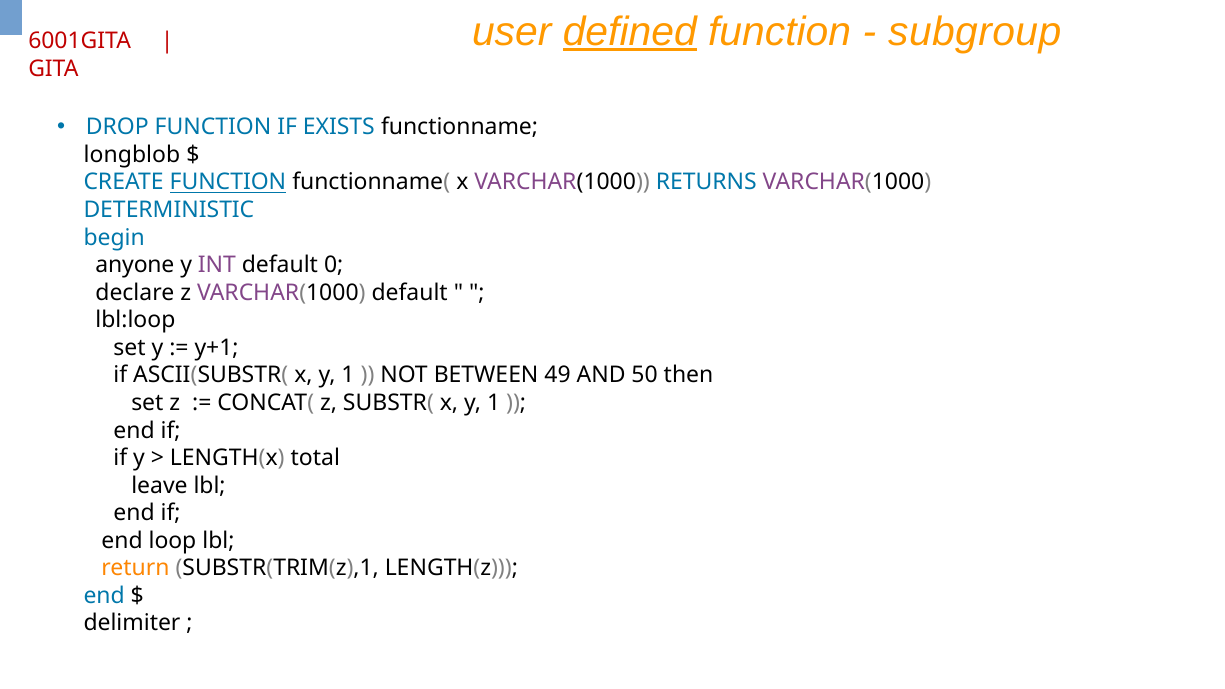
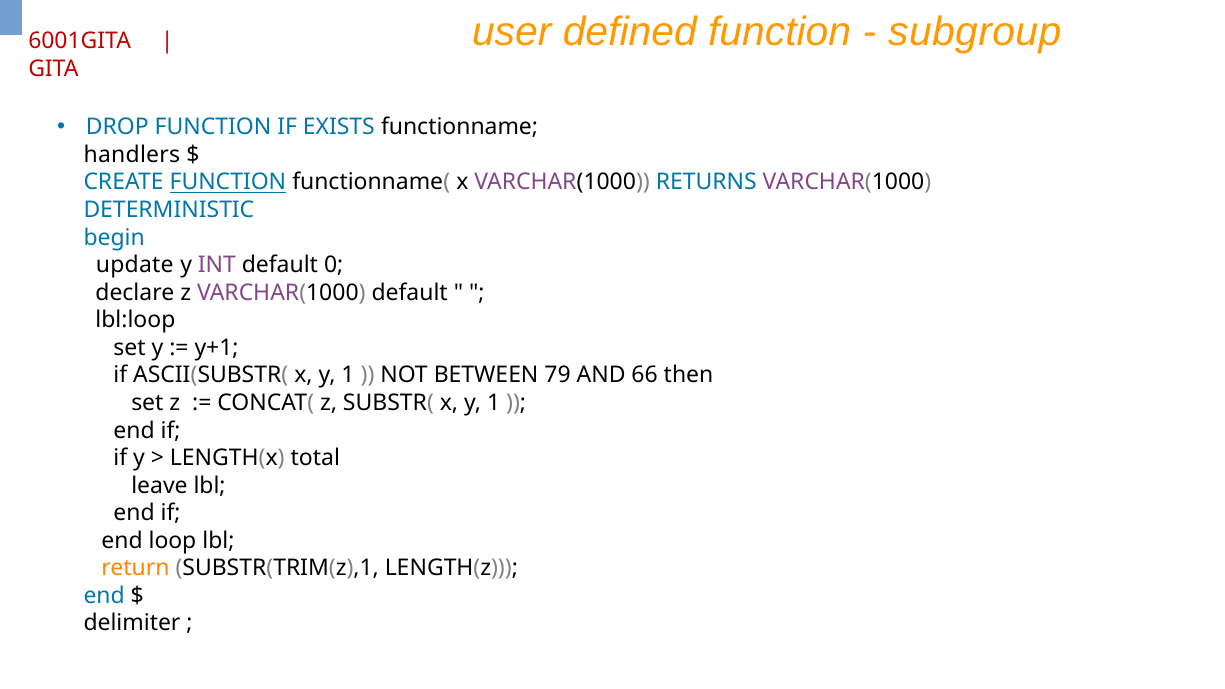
defined underline: present -> none (630, 32)
longblob: longblob -> handlers (132, 155)
anyone: anyone -> update (135, 265)
49: 49 -> 79 (558, 375)
50: 50 -> 66 (645, 375)
